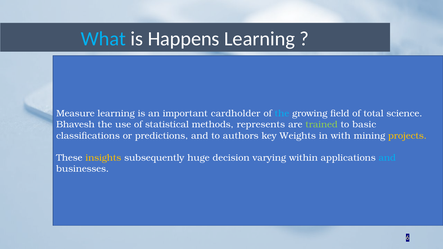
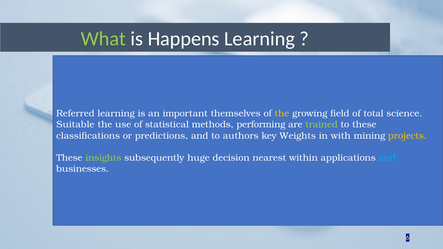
What colour: light blue -> light green (103, 39)
Measure: Measure -> Referred (75, 114)
cardholder: cardholder -> themselves (236, 114)
the colour: light blue -> yellow (282, 114)
Bhavesh: Bhavesh -> Suitable (75, 125)
represents: represents -> performing (261, 125)
to basic: basic -> these (364, 125)
insights colour: yellow -> light green (103, 158)
varying: varying -> nearest (269, 158)
